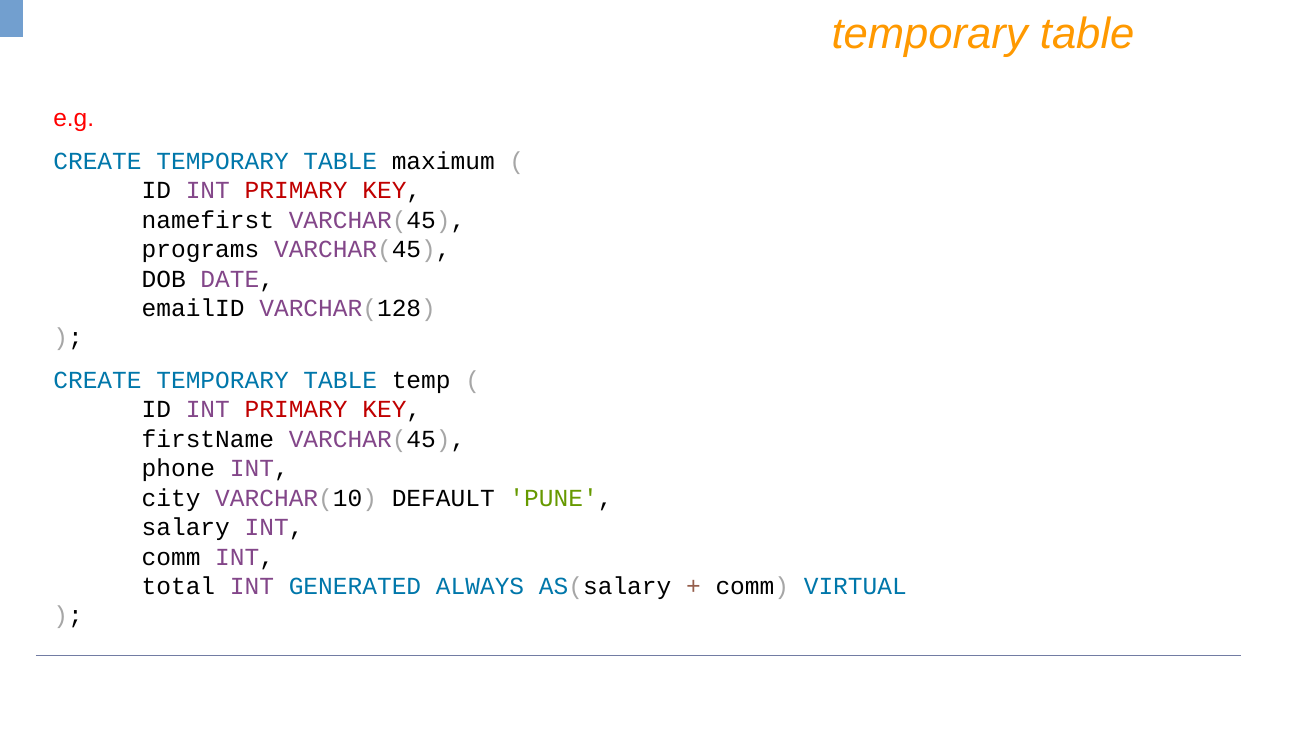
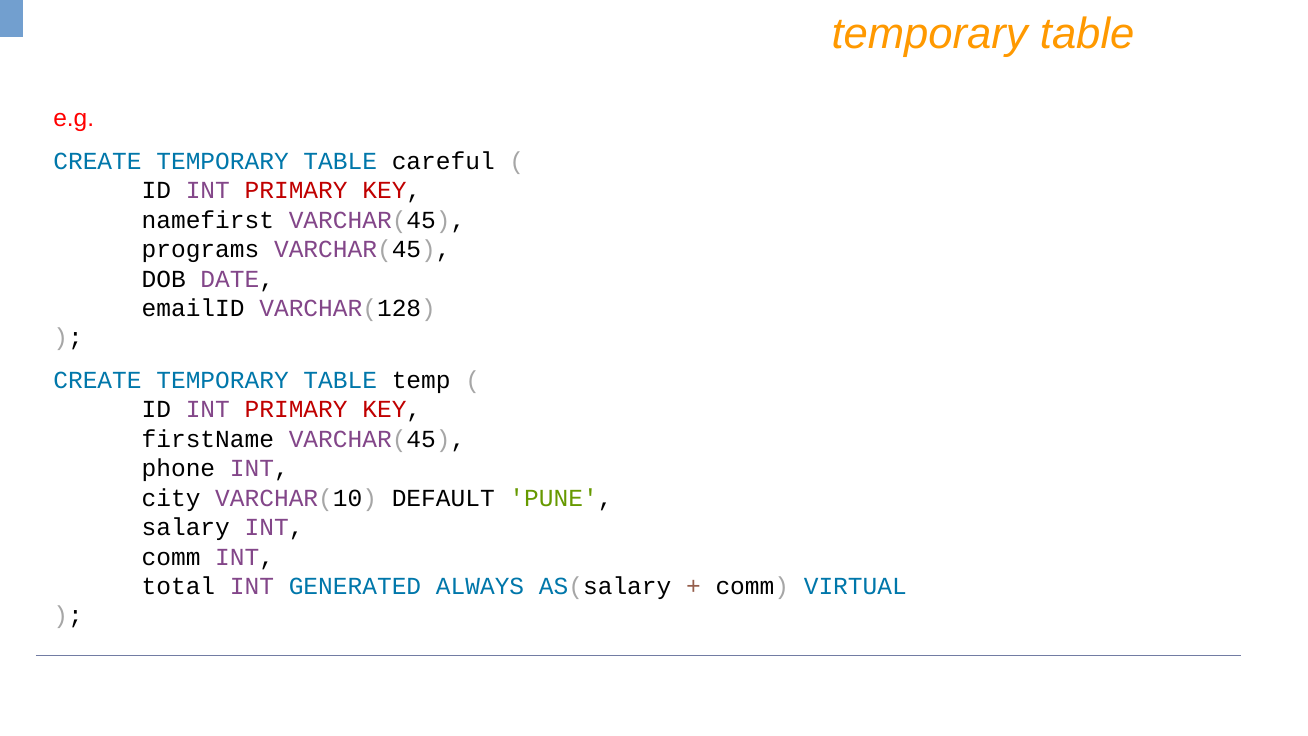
maximum: maximum -> careful (443, 161)
